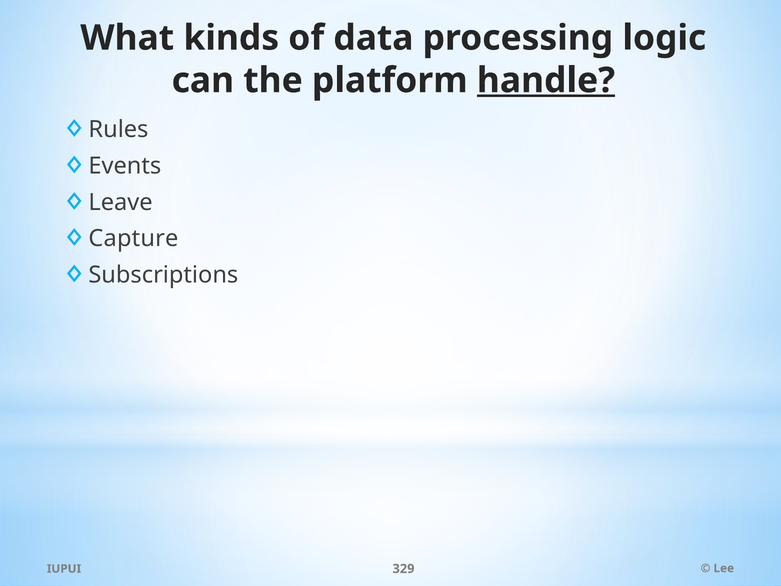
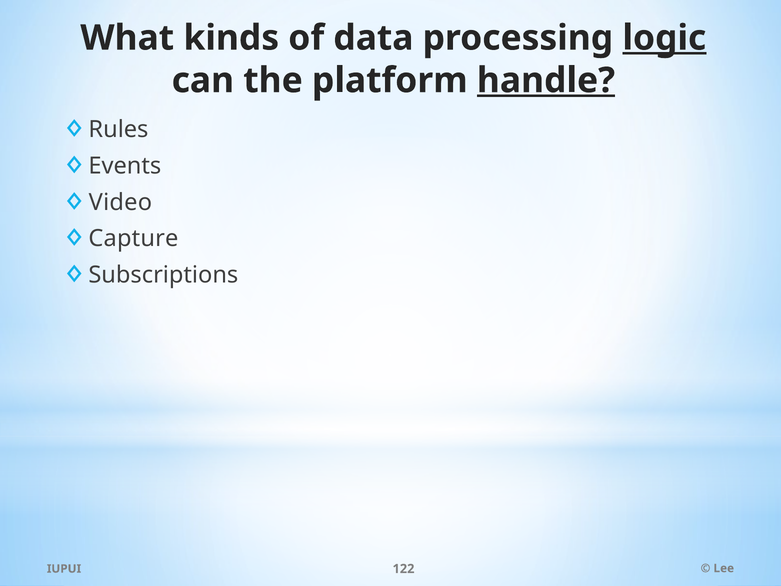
logic underline: none -> present (664, 38)
Leave: Leave -> Video (120, 202)
329: 329 -> 122 (404, 568)
